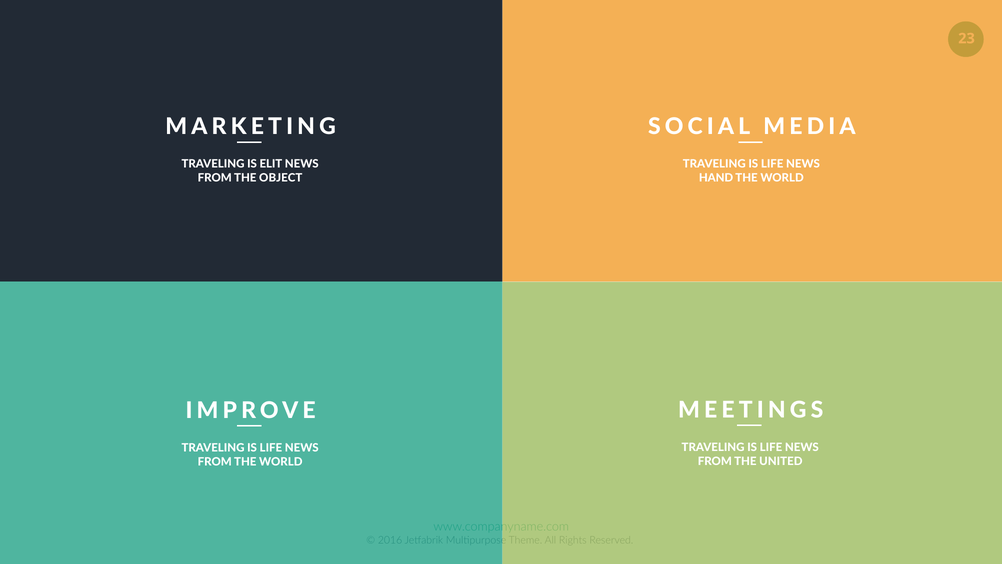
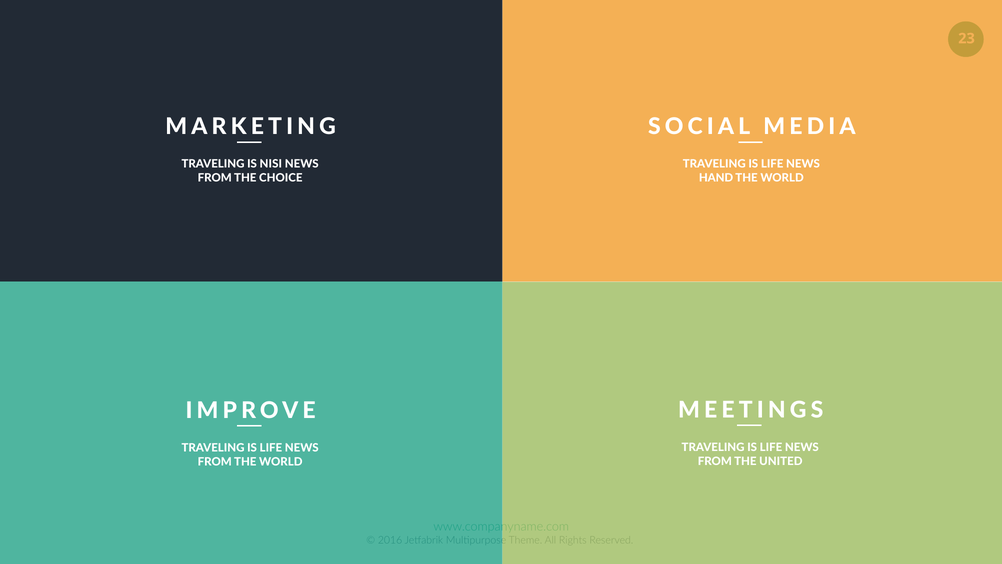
ELIT: ELIT -> NISI (271, 164)
OBJECT: OBJECT -> CHOICE (281, 178)
